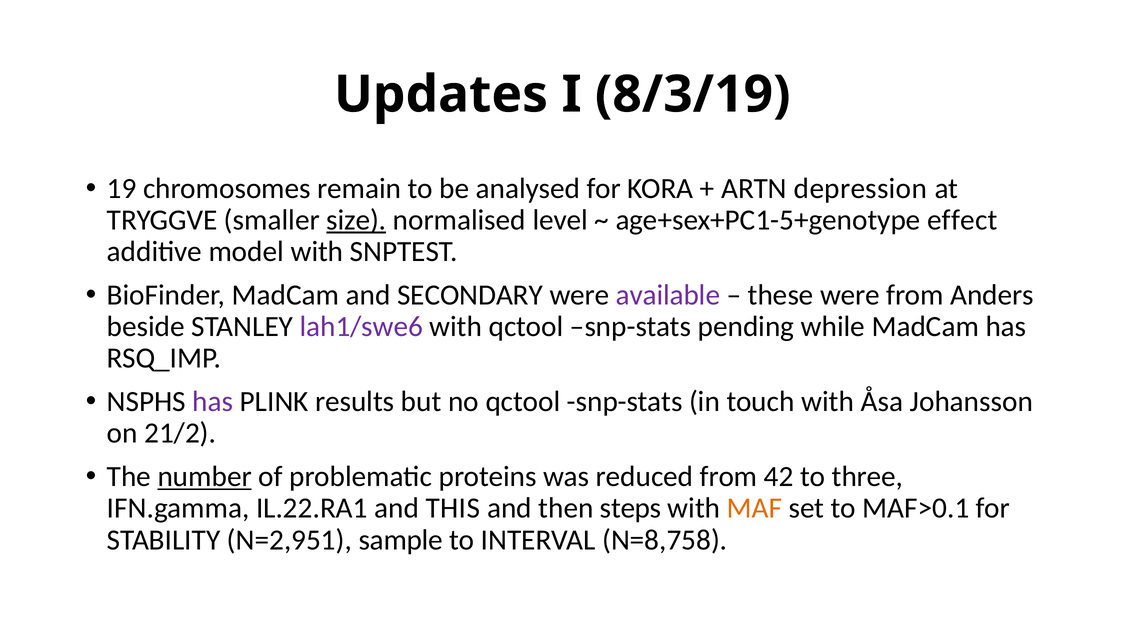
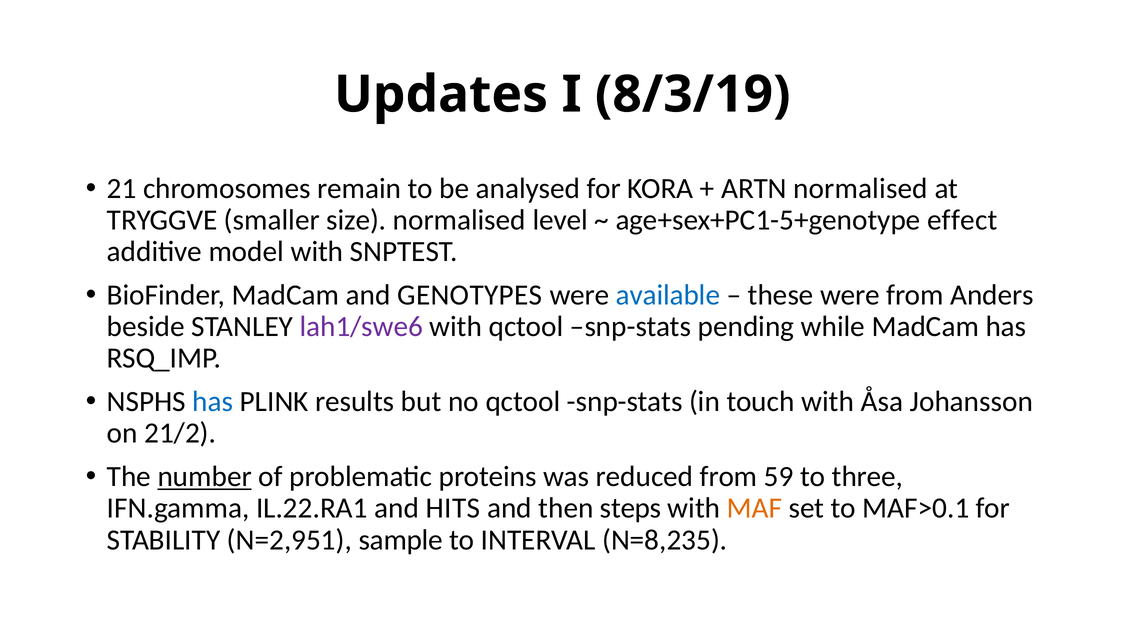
19: 19 -> 21 (122, 188)
ARTN depression: depression -> normalised (861, 188)
size underline: present -> none (356, 220)
SECONDARY: SECONDARY -> GENOTYPES (470, 295)
available colour: purple -> blue (668, 295)
has colour: purple -> blue (213, 402)
42: 42 -> 59 (779, 476)
THIS: THIS -> HITS (453, 508)
N=8,758: N=8,758 -> N=8,235 (665, 540)
